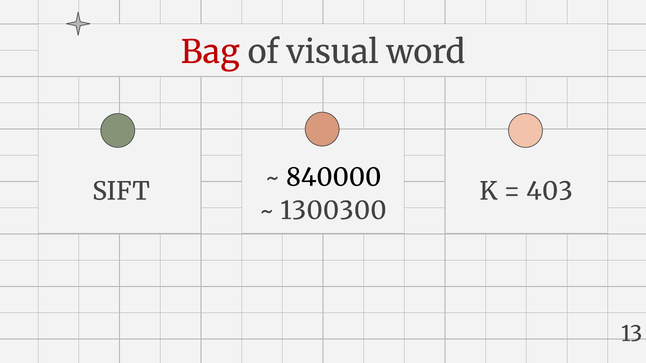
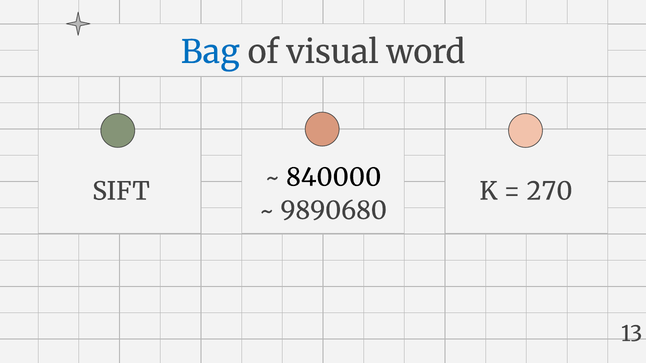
Bag colour: red -> blue (210, 52)
403: 403 -> 270 (550, 192)
1300300: 1300300 -> 9890680 (334, 211)
